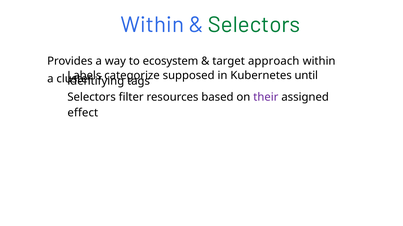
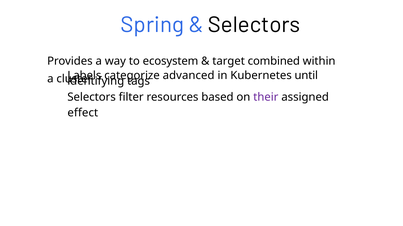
Within: Within -> Spring (152, 25)
Selectors colour: green -> black (254, 25)
approach: approach -> combined (274, 61)
supposed: supposed -> advanced (189, 76)
